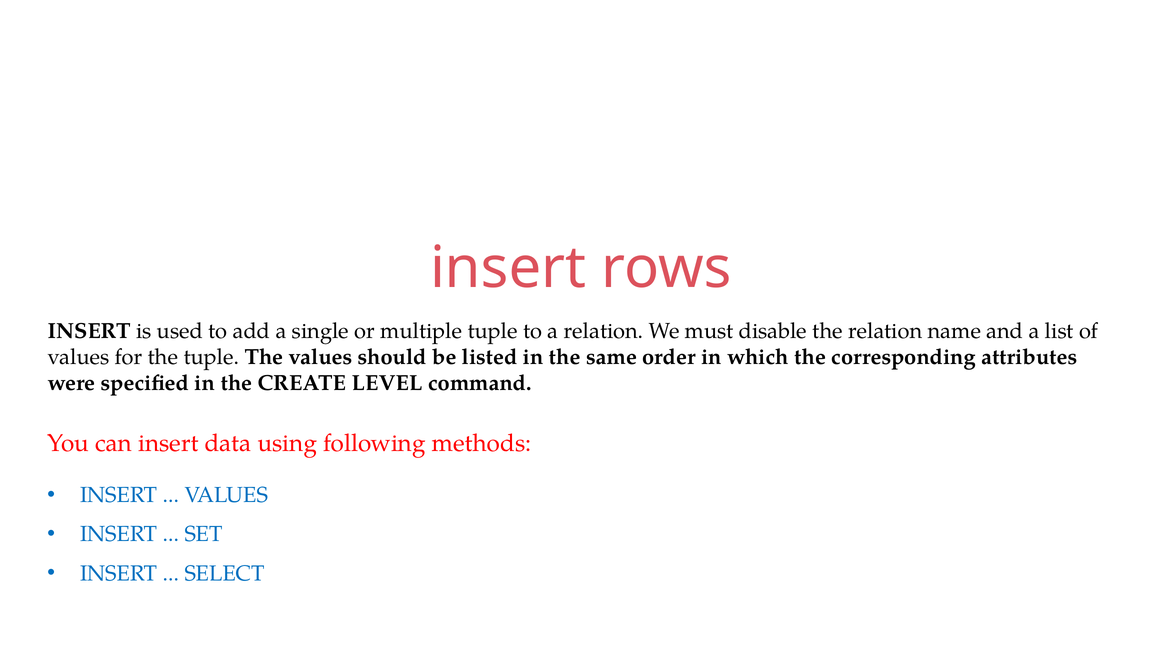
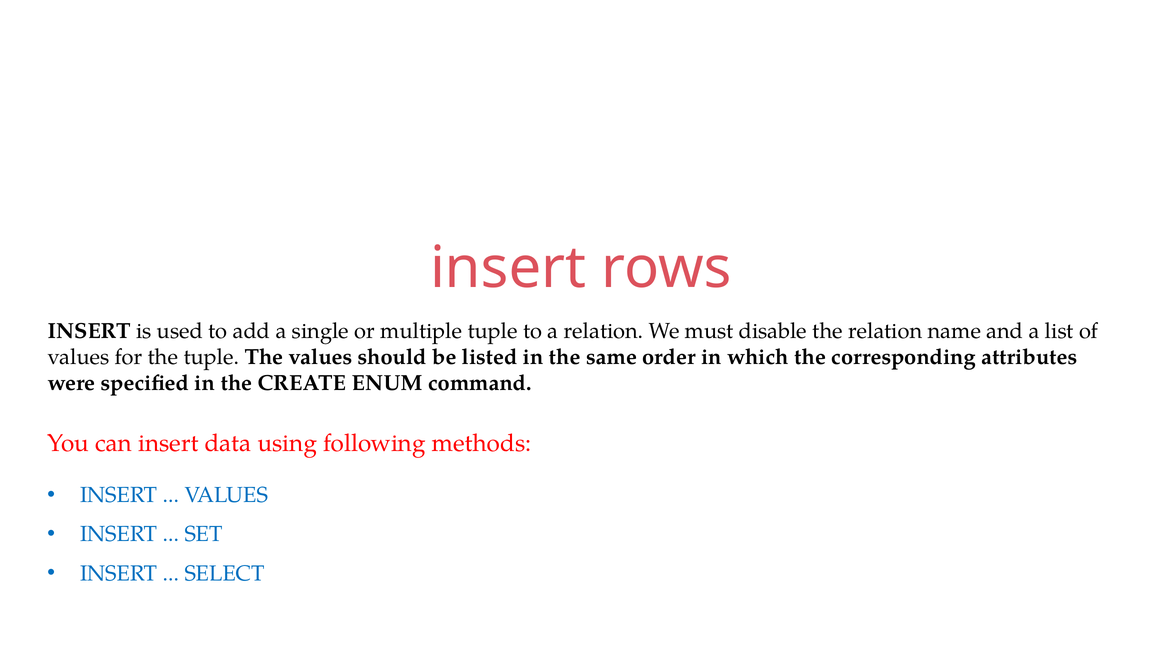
LEVEL: LEVEL -> ENUM (387, 383)
